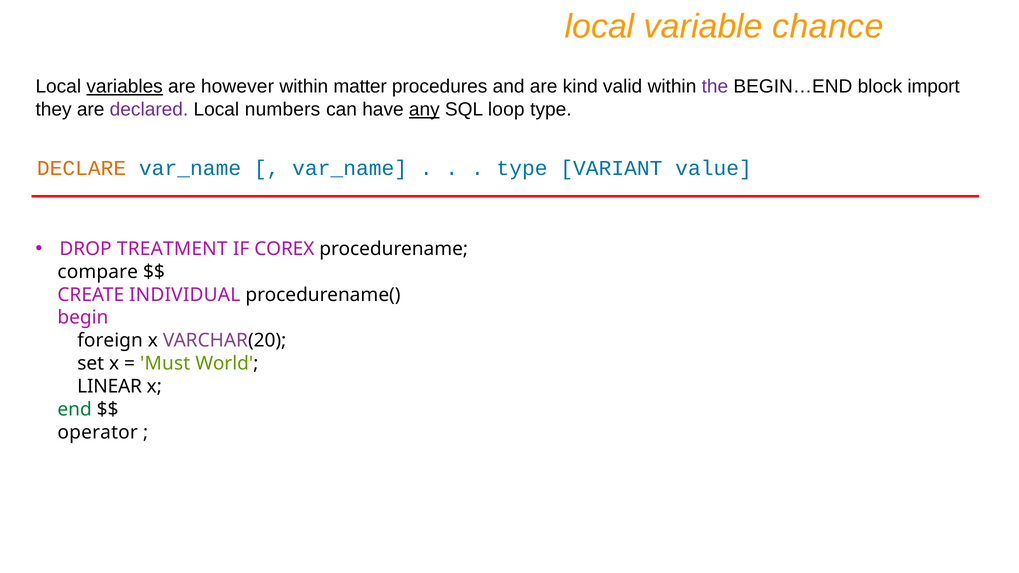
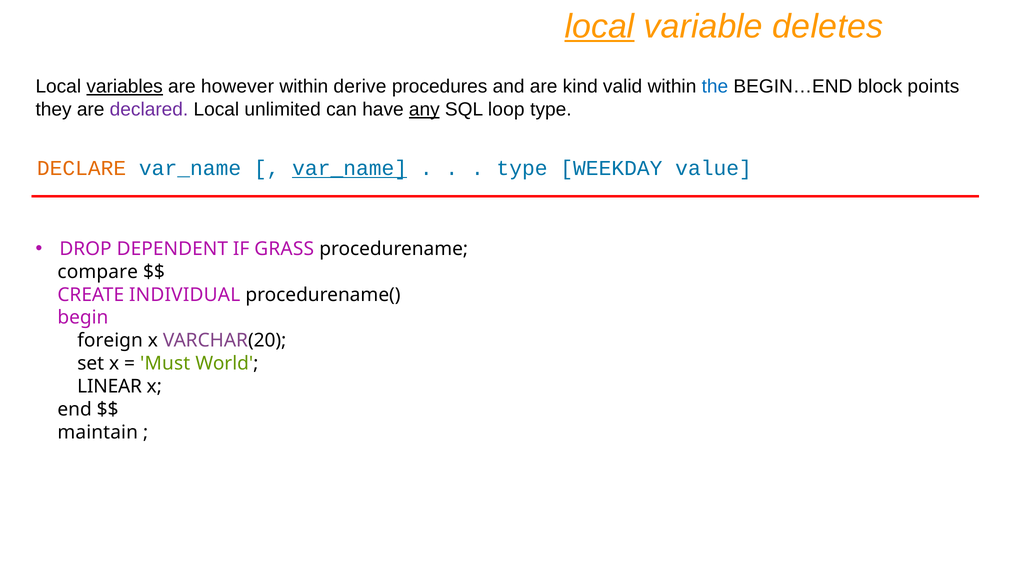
local underline: none -> present (600, 27)
chance: chance -> deletes (828, 27)
matter: matter -> derive (360, 87)
the colour: purple -> blue (715, 87)
import: import -> points (933, 87)
numbers: numbers -> unlimited (283, 110)
var_name underline: none -> present (350, 168)
VARIANT: VARIANT -> WEEKDAY (611, 168)
TREATMENT: TREATMENT -> DEPENDENT (172, 249)
COREX: COREX -> GRASS (284, 249)
end colour: green -> black (75, 409)
operator: operator -> maintain (98, 432)
